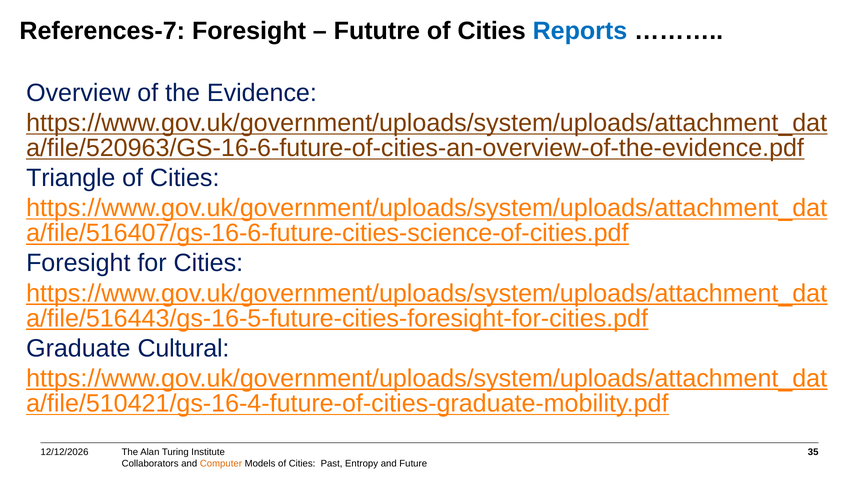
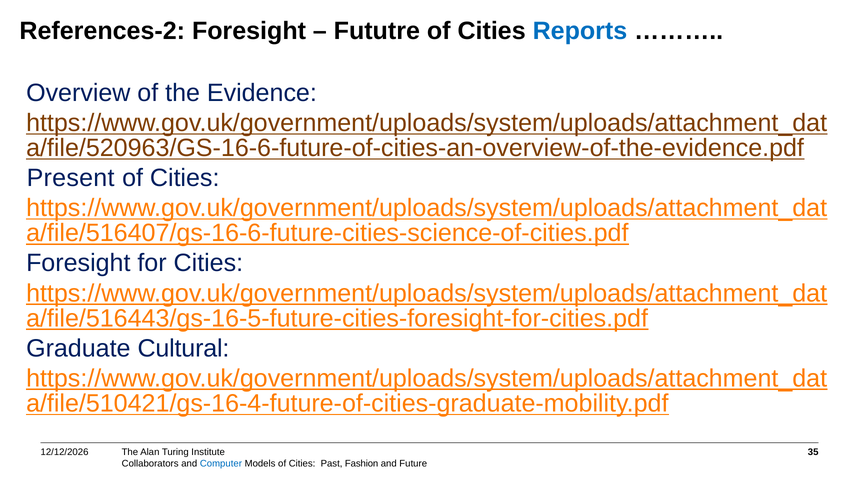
References-7: References-7 -> References-2 (102, 31)
Triangle: Triangle -> Present (71, 178)
Computer colour: orange -> blue (221, 464)
Entropy: Entropy -> Fashion (362, 464)
